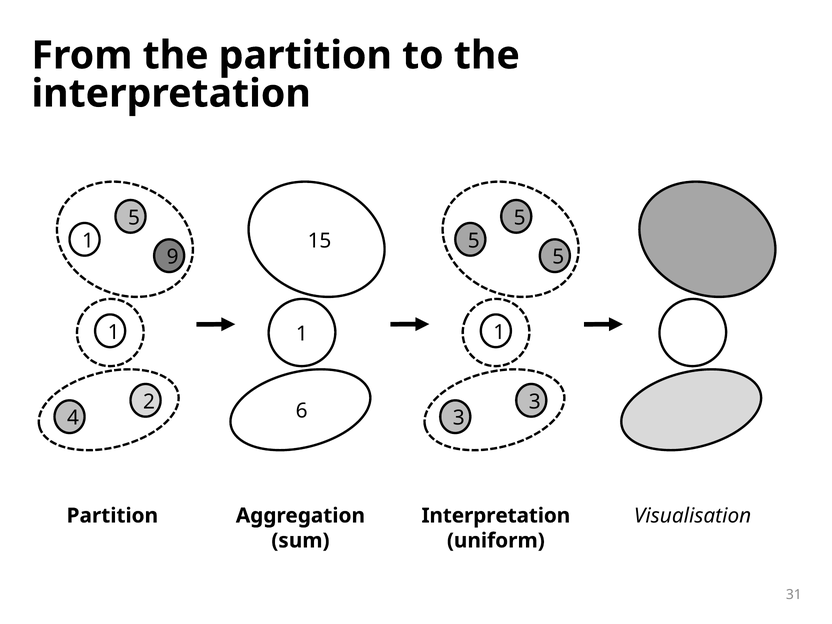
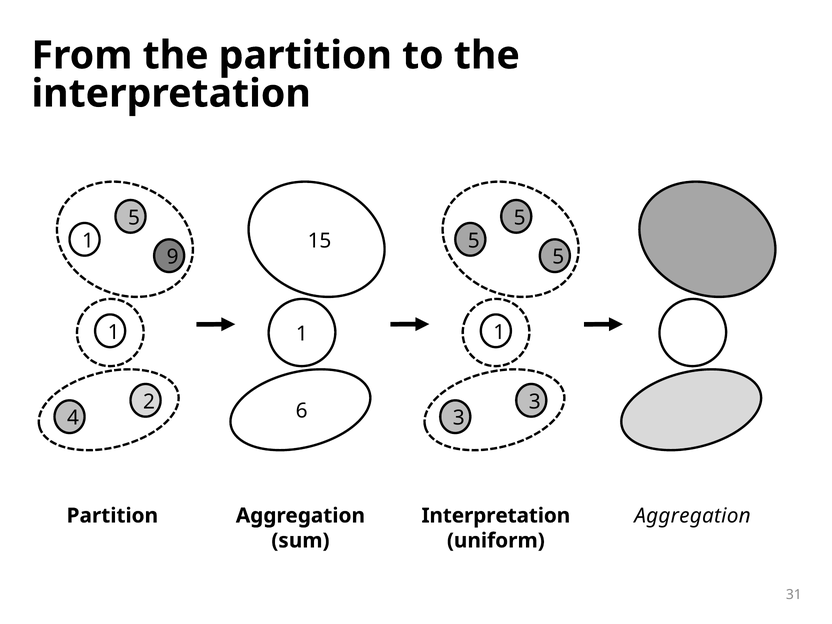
Visualisation: Visualisation -> Aggregation (693, 516)
